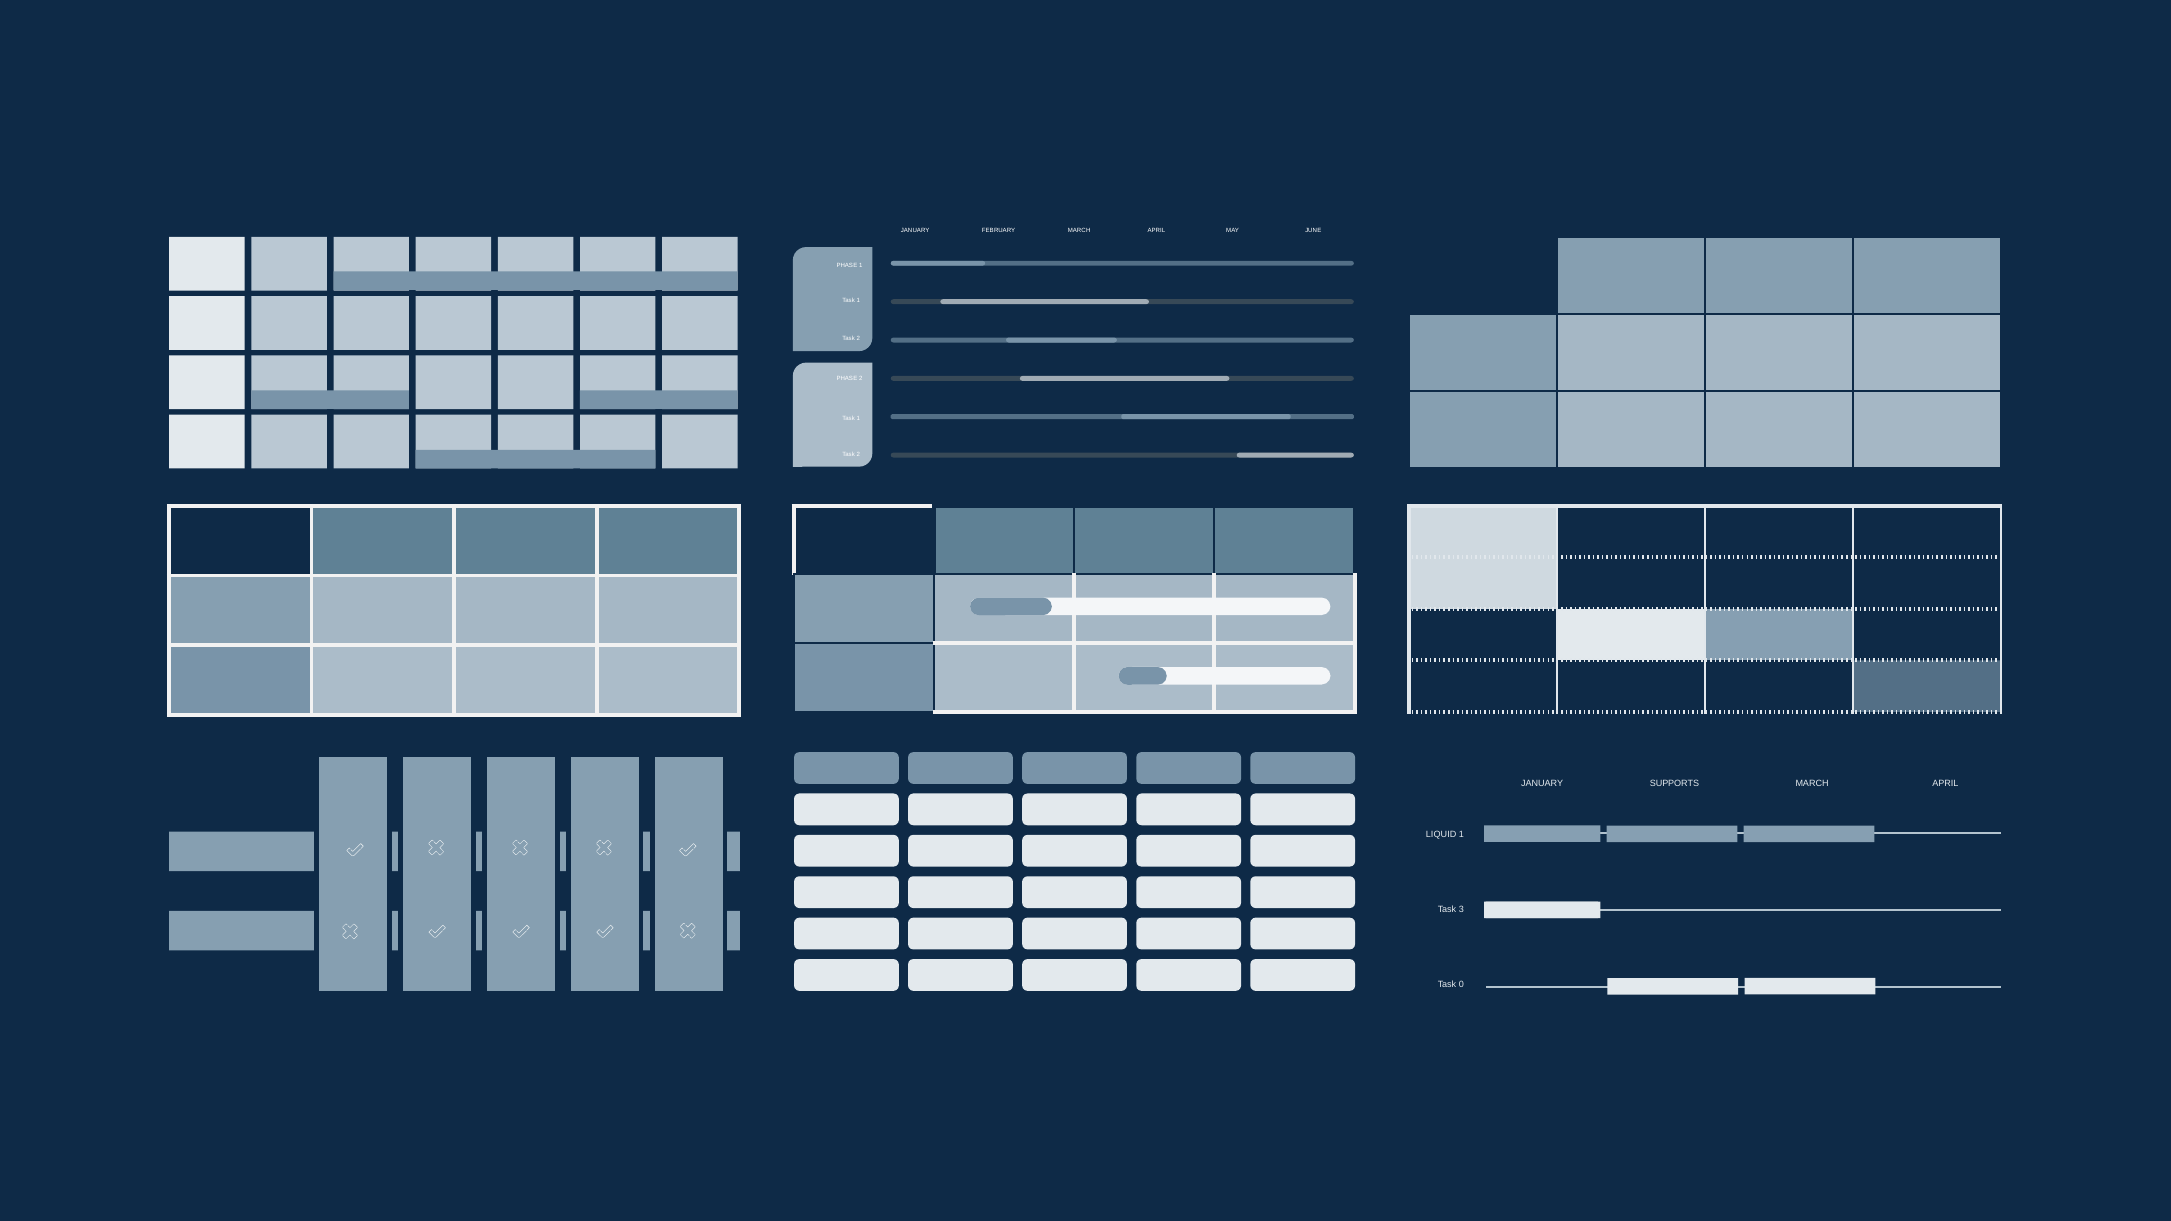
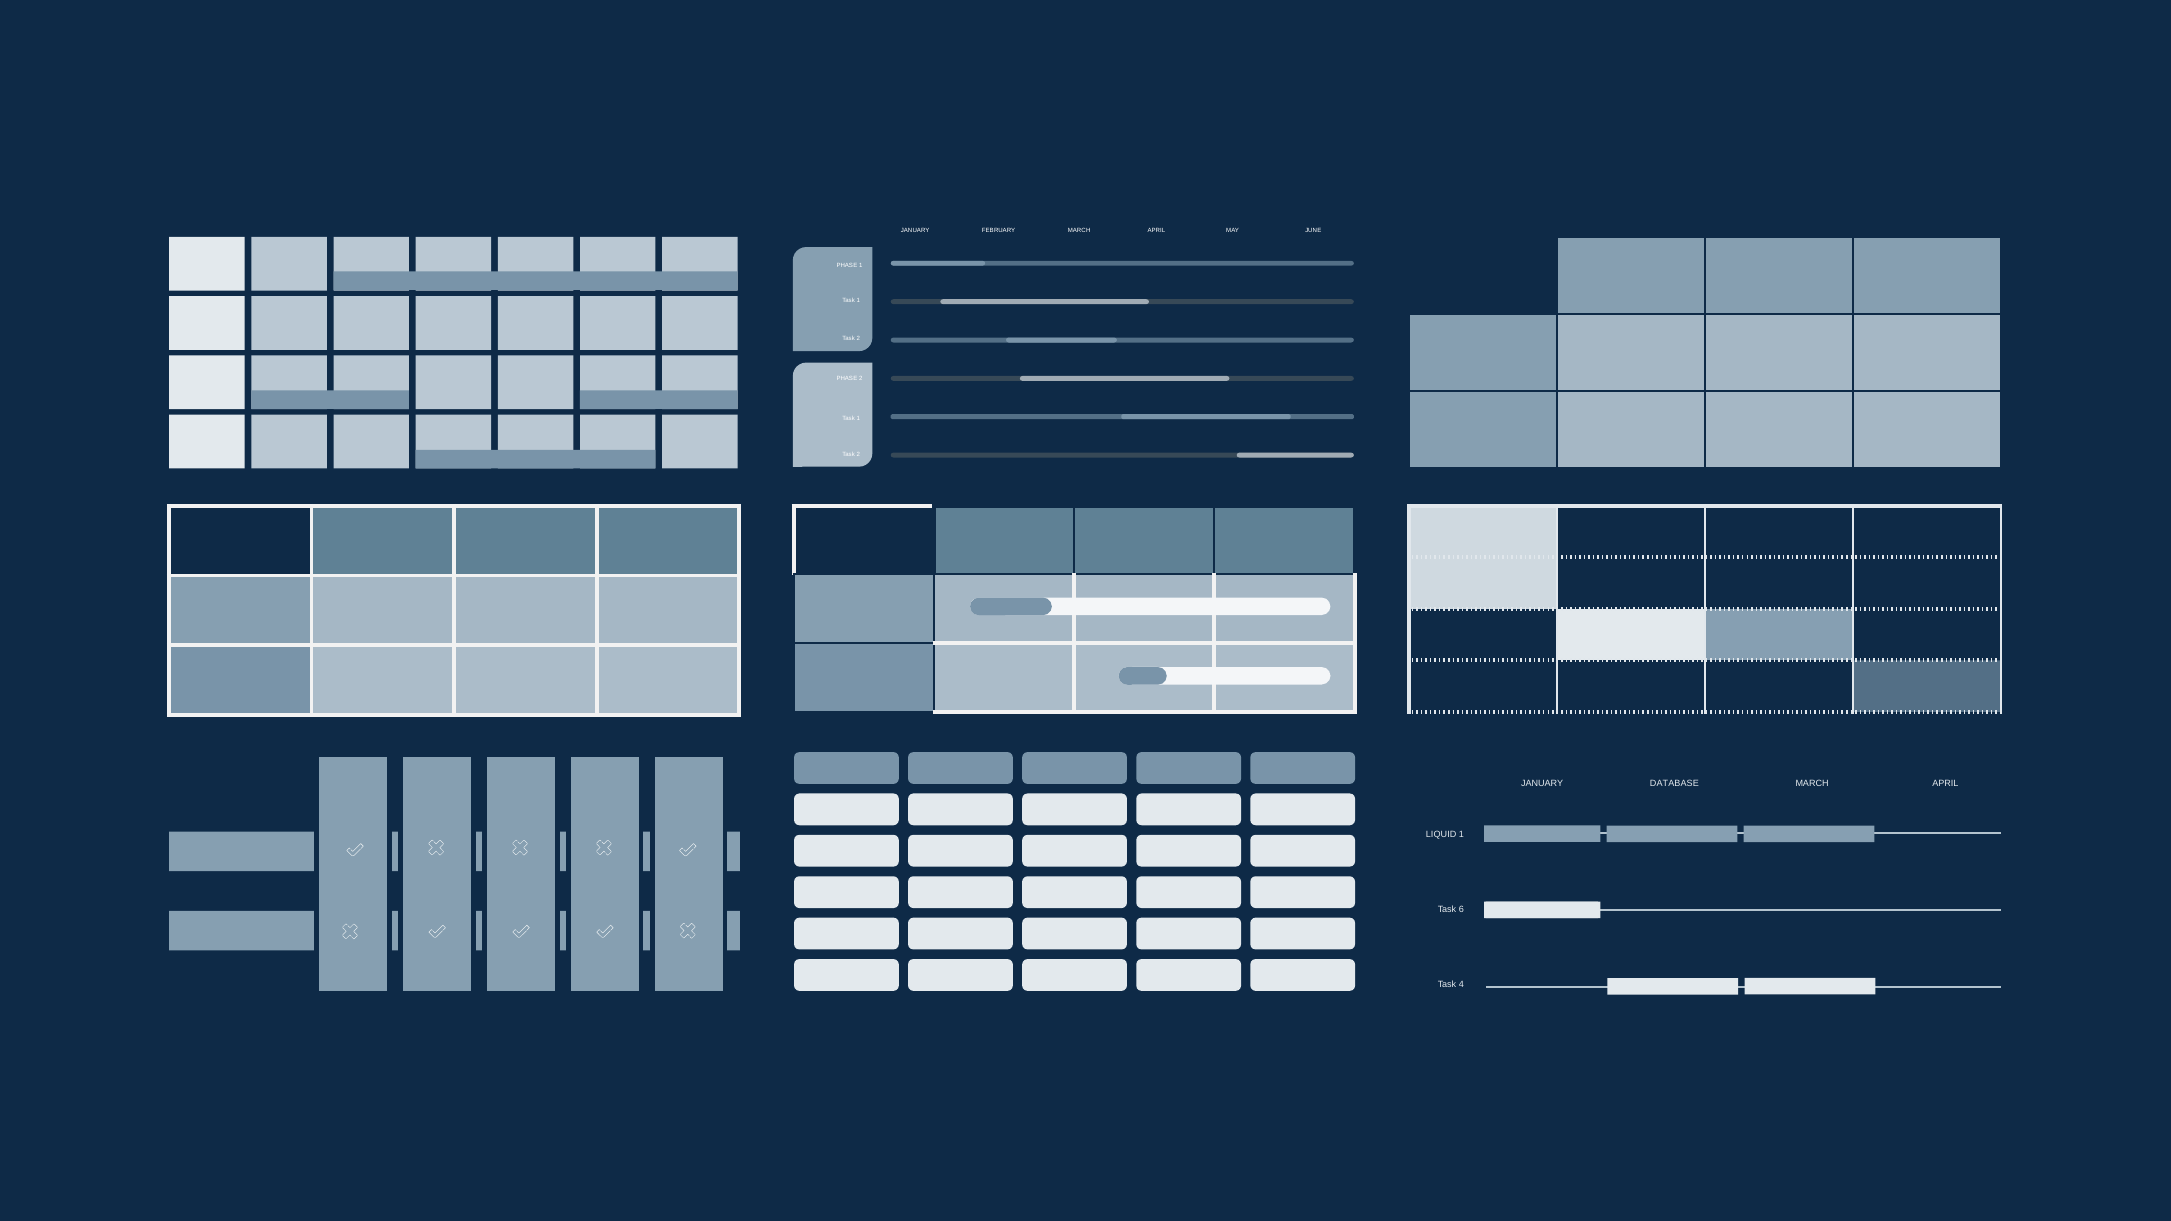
SUPPORTS: SUPPORTS -> DATABASE (1674, 784)
3: 3 -> 6 (1461, 909)
0: 0 -> 4 (1461, 984)
